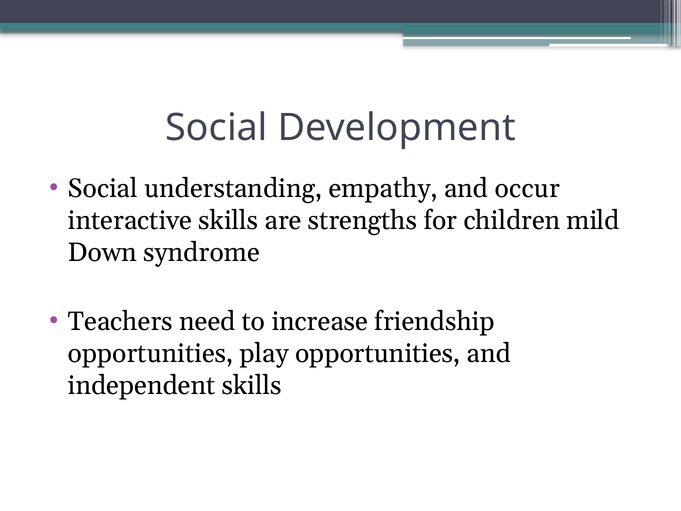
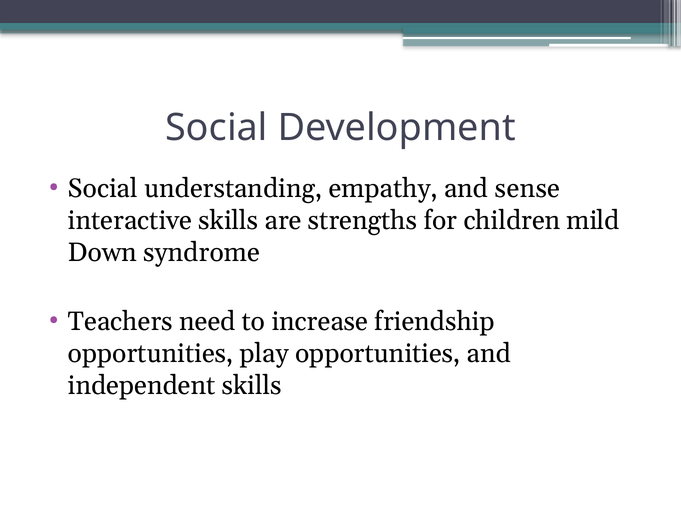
occur: occur -> sense (528, 189)
